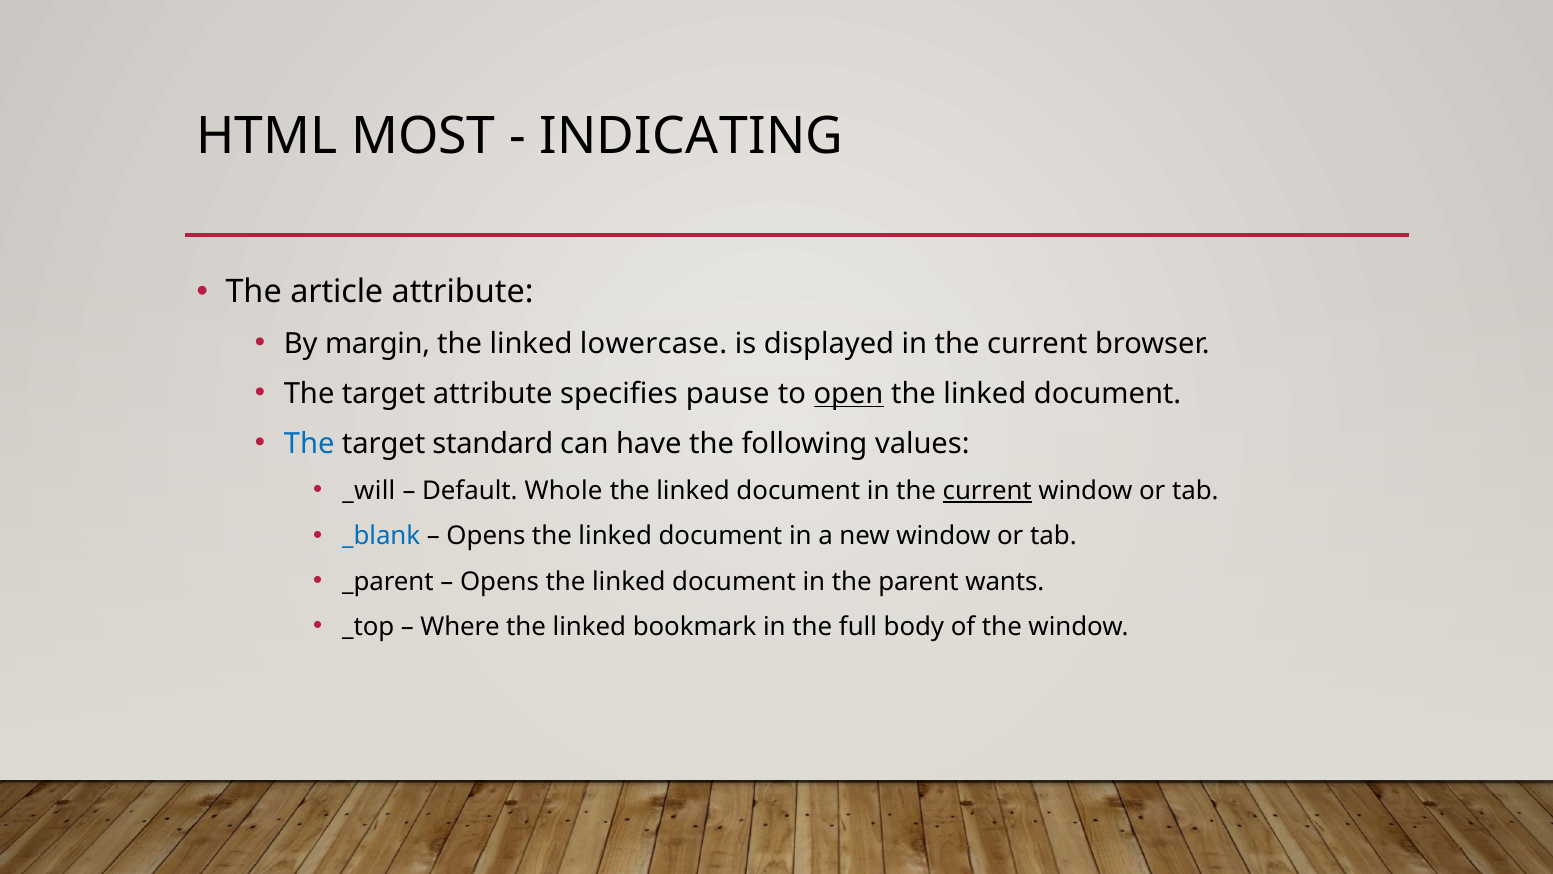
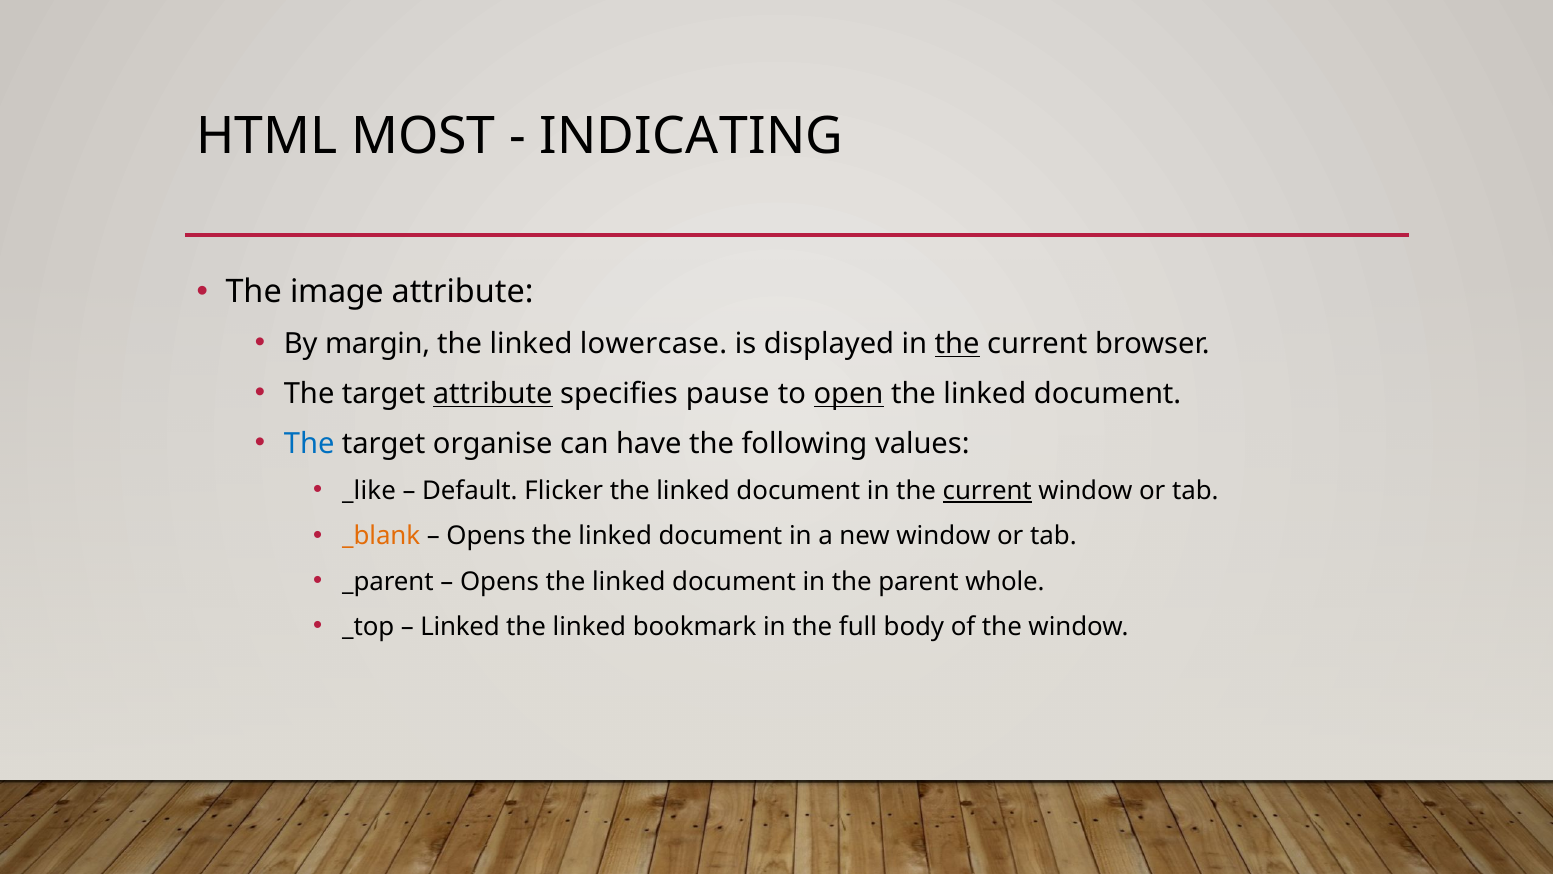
article: article -> image (337, 292)
the underline: none -> present (957, 344)
attribute underline: none -> present (493, 394)
standard: standard -> organise (493, 444)
_will: _will -> _like (369, 491)
Whole: Whole -> Flicker (564, 491)
_blank colour: blue -> orange (381, 536)
wants: wants -> whole (1005, 581)
Where: Where -> Linked (460, 627)
